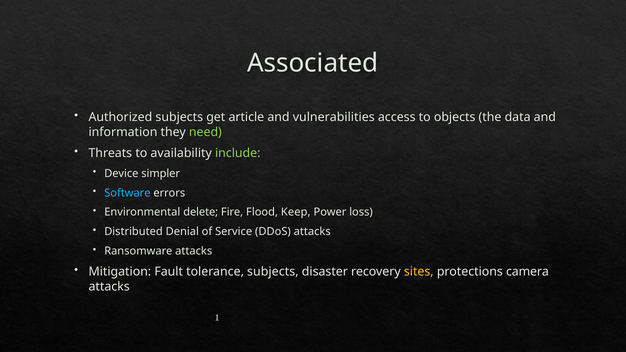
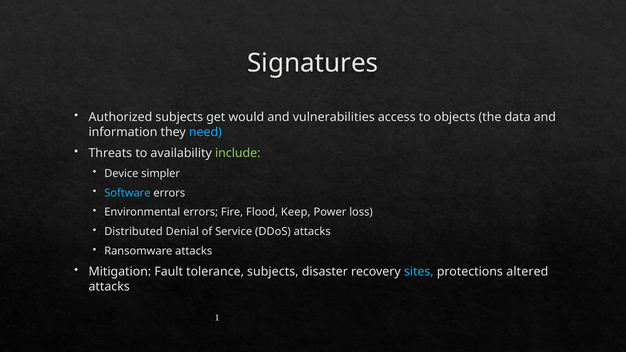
Associated: Associated -> Signatures (313, 63)
article: article -> would (246, 117)
need colour: light green -> light blue (205, 132)
Environmental delete: delete -> errors (201, 212)
sites colour: yellow -> light blue (419, 272)
camera: camera -> altered (527, 272)
